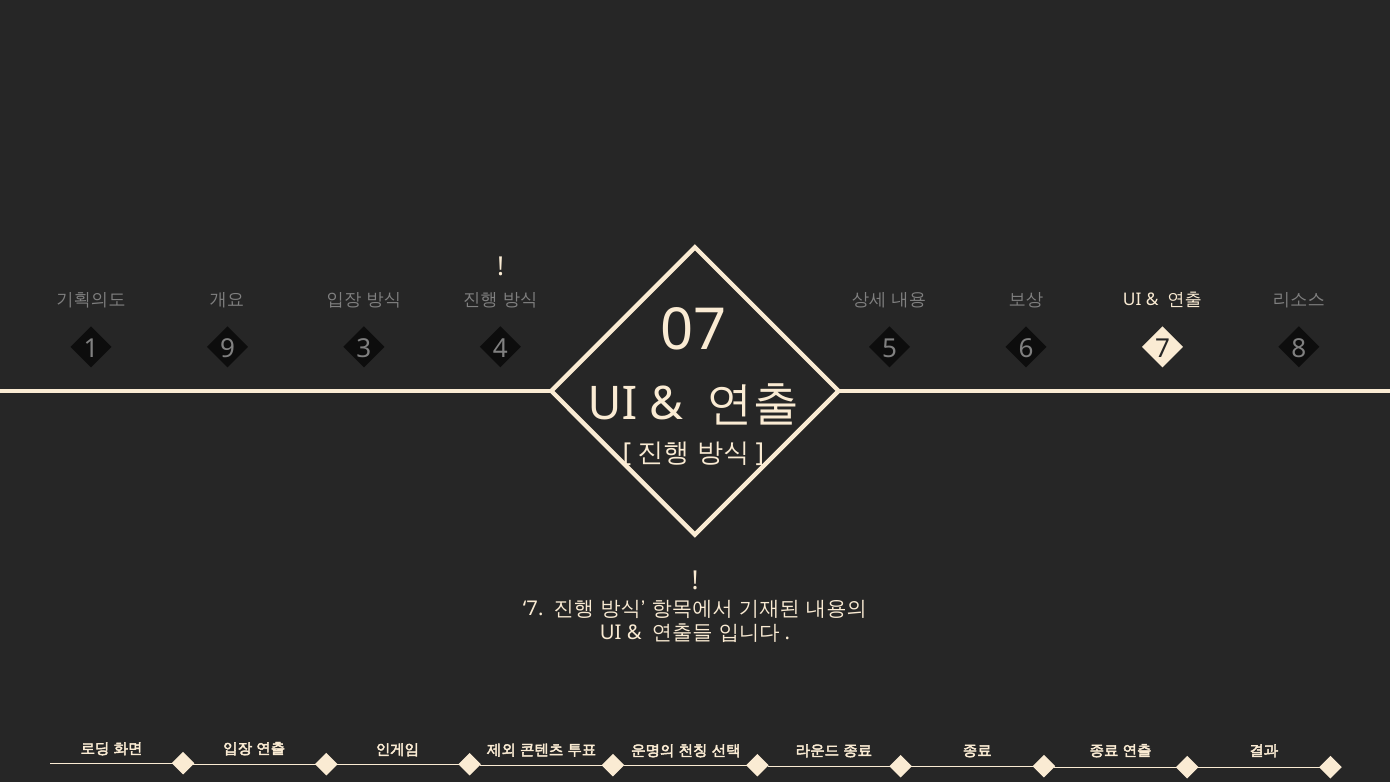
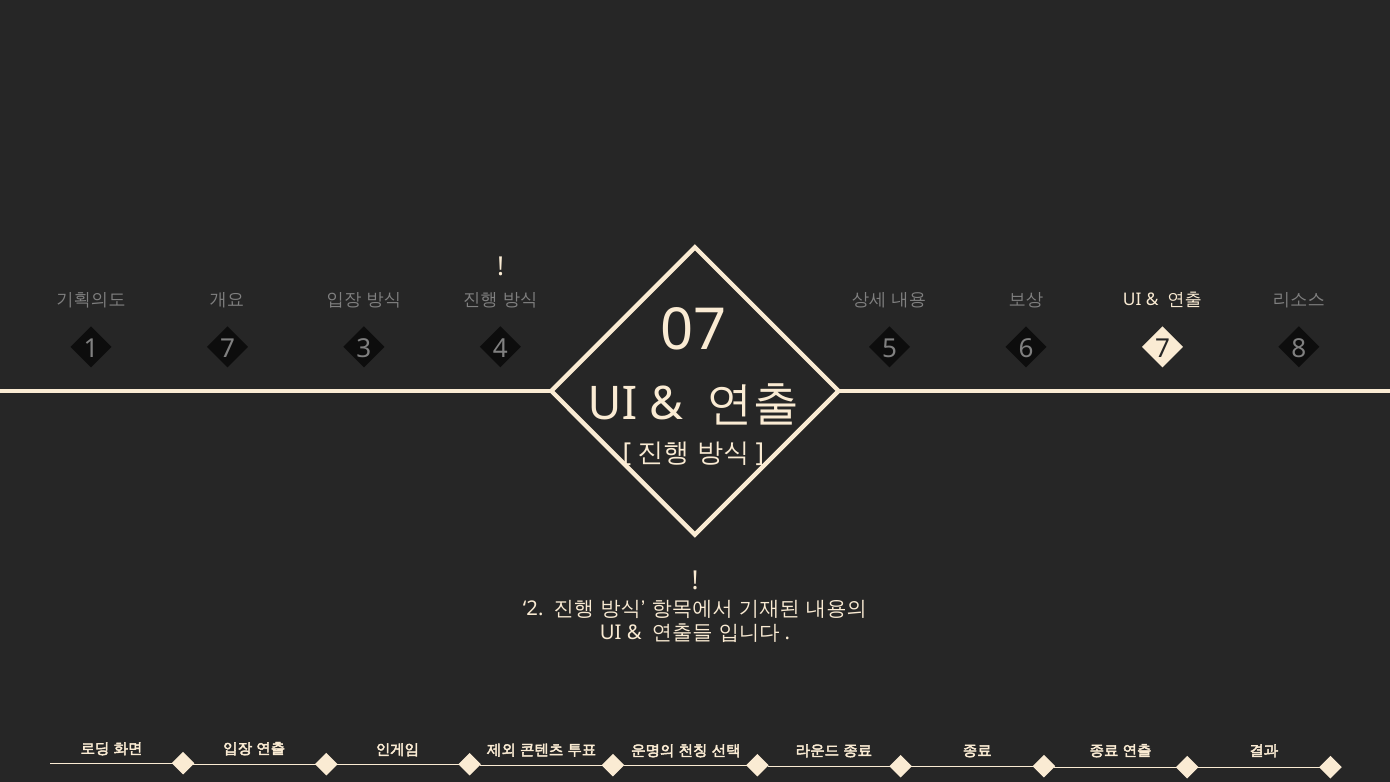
1 9: 9 -> 7 (227, 349)
7: 7 -> 2 (533, 609)
